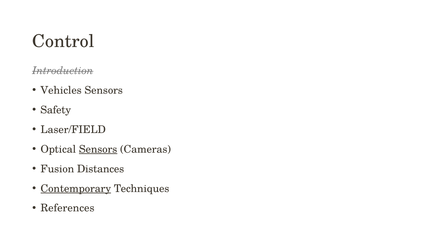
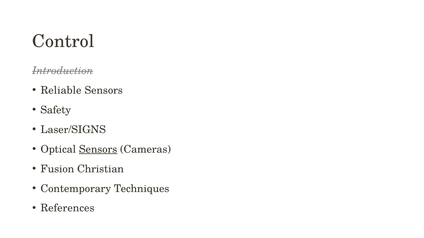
Vehicles: Vehicles -> Reliable (61, 90)
Laser/FIELD: Laser/FIELD -> Laser/SIGNS (73, 130)
Distances: Distances -> Christian (101, 169)
Contemporary underline: present -> none (76, 189)
